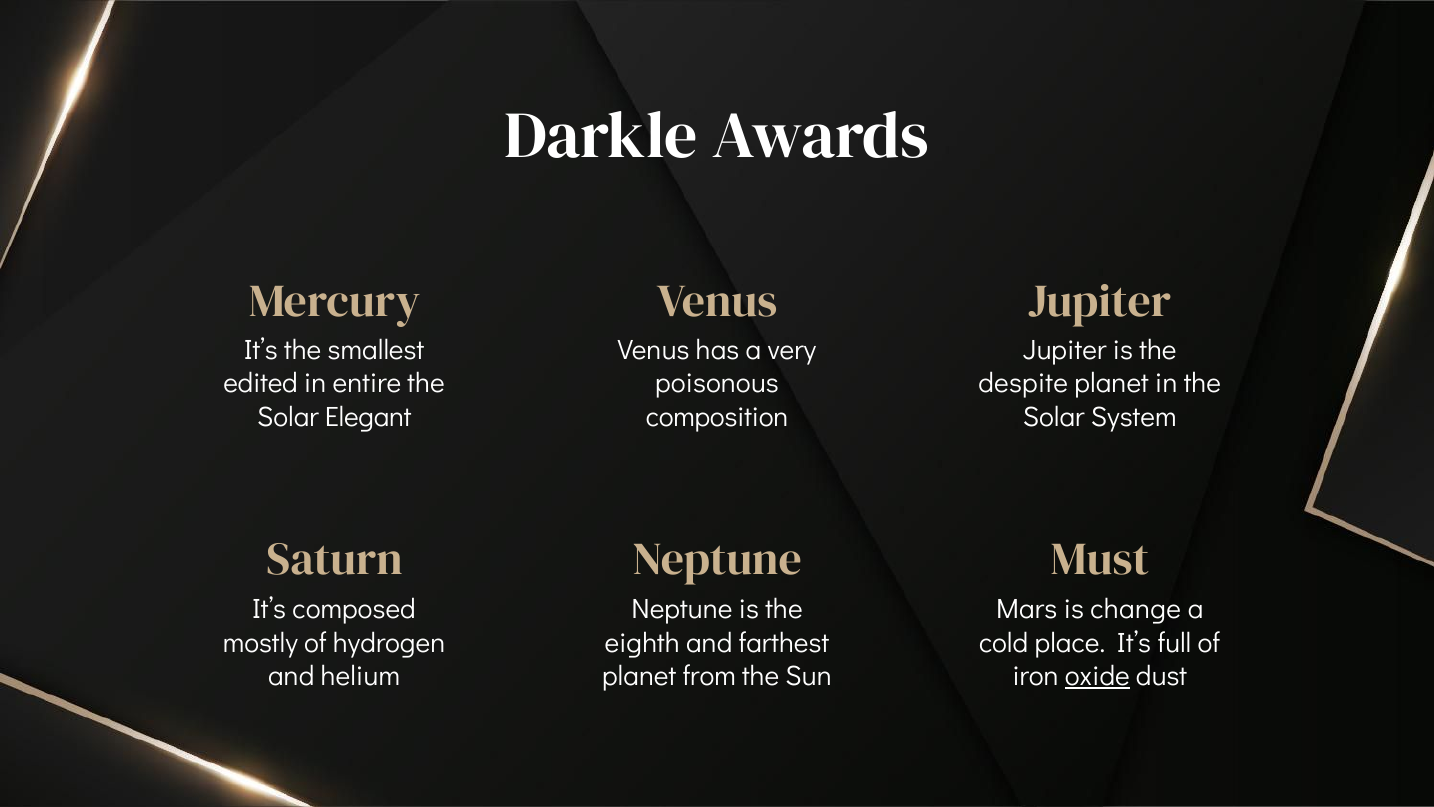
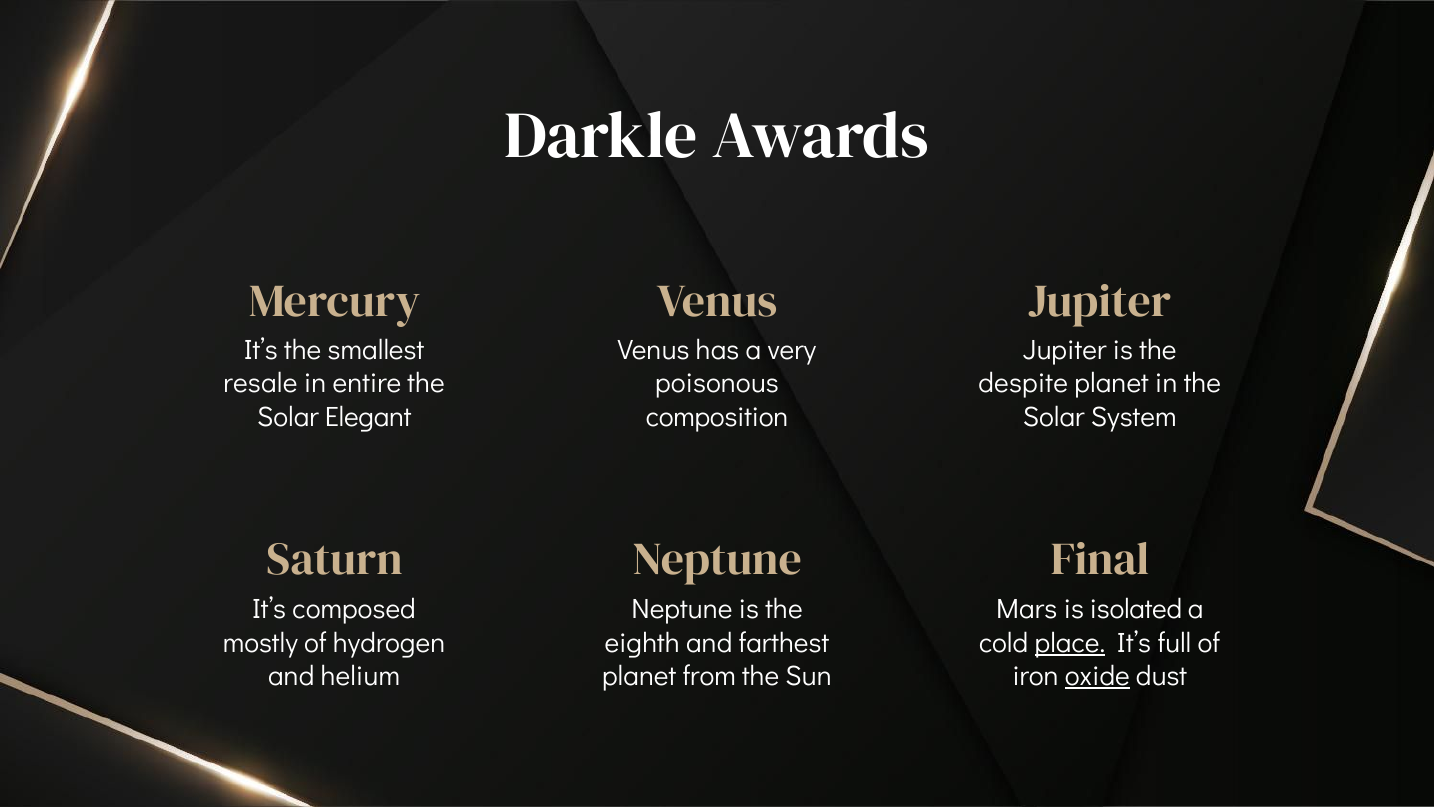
edited: edited -> resale (260, 383)
Must: Must -> Final (1100, 560)
change: change -> isolated (1136, 609)
place underline: none -> present (1070, 643)
